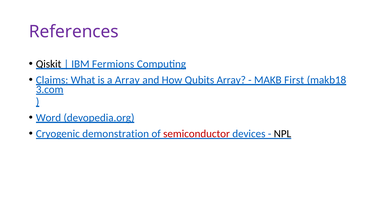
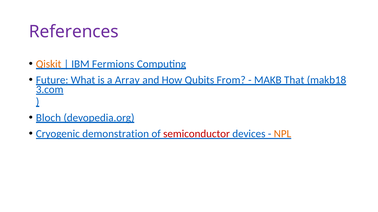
Qiskit colour: black -> orange (49, 64)
Claims: Claims -> Future (52, 80)
Qubits Array: Array -> From (231, 80)
First: First -> That (294, 80)
Word: Word -> Bloch (48, 118)
NPL colour: black -> orange (282, 134)
